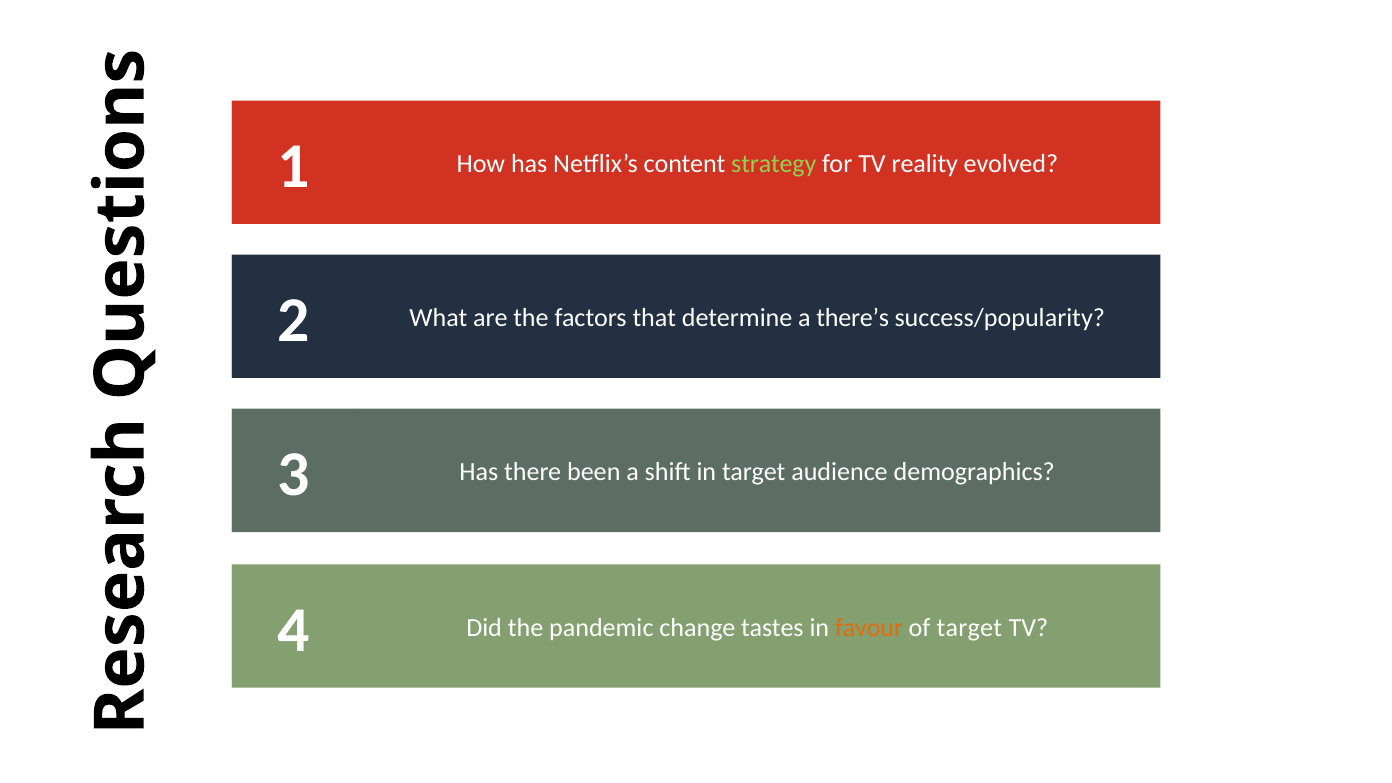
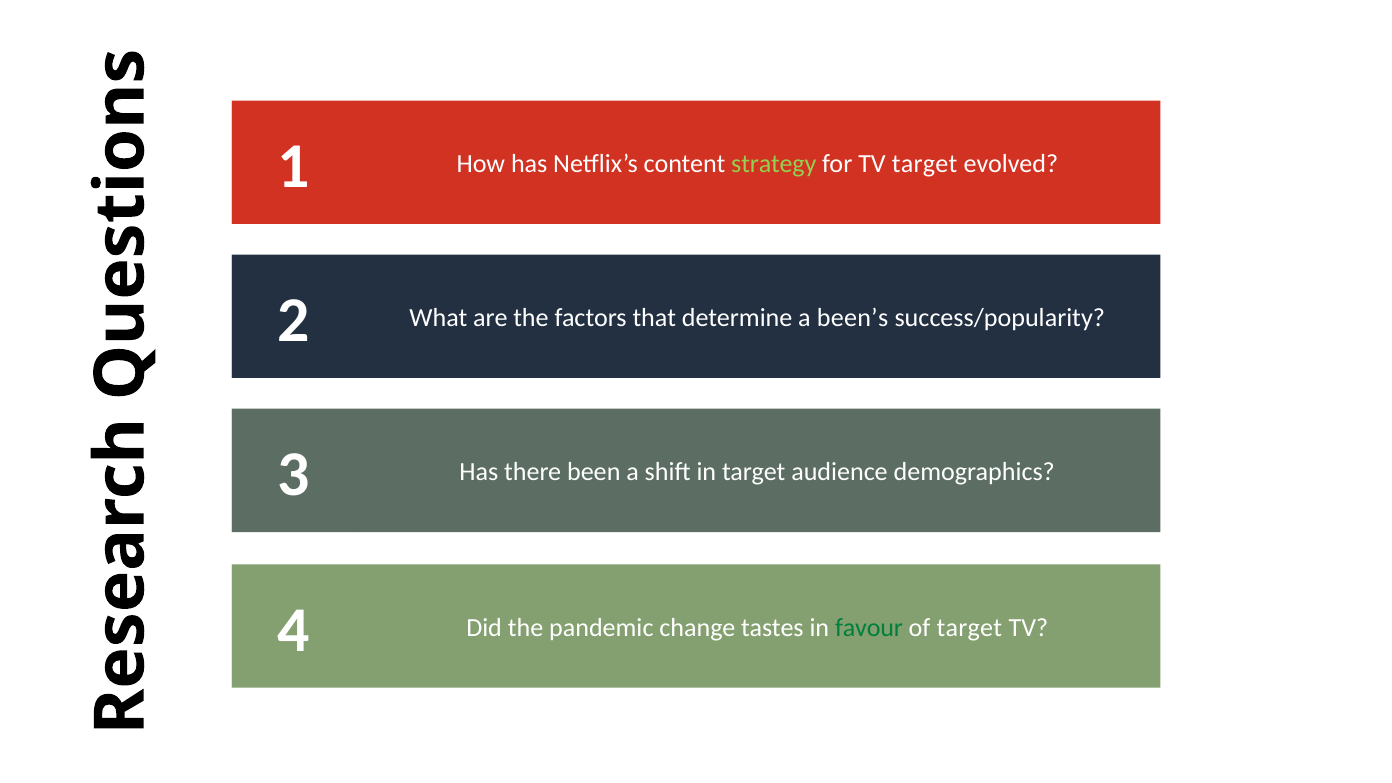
TV reality: reality -> target (925, 164)
there’s: there’s -> been’s (853, 318)
favour colour: orange -> green (869, 628)
